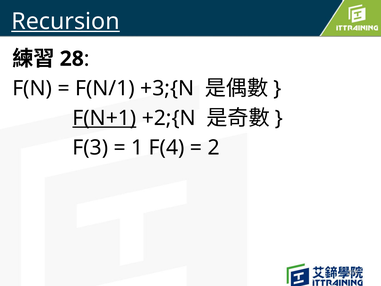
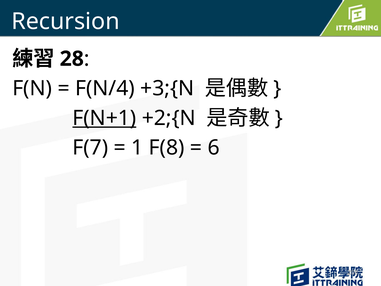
Recursion underline: present -> none (65, 21)
F(N/1: F(N/1 -> F(N/4 (105, 88)
F(3: F(3 -> F(7 (90, 148)
F(4: F(4 -> F(8 (167, 148)
2: 2 -> 6 (214, 148)
